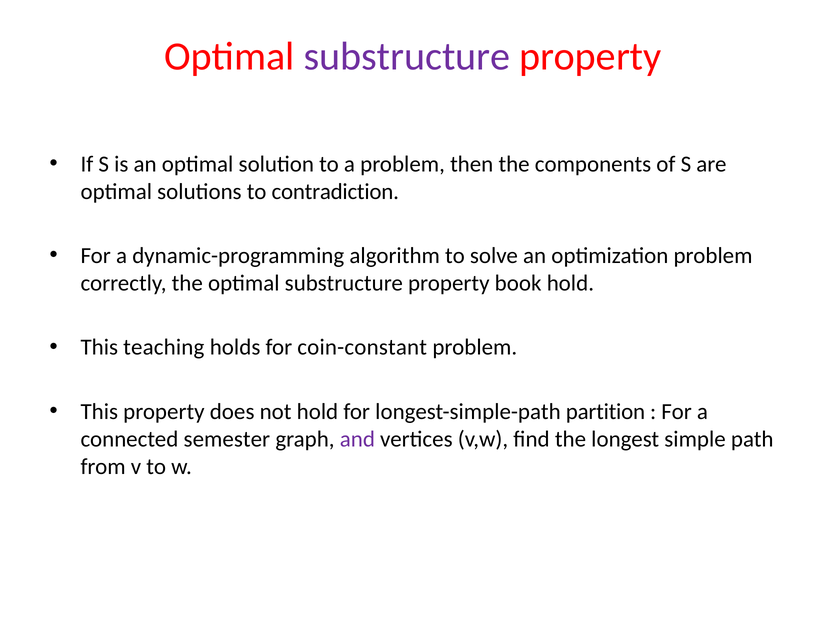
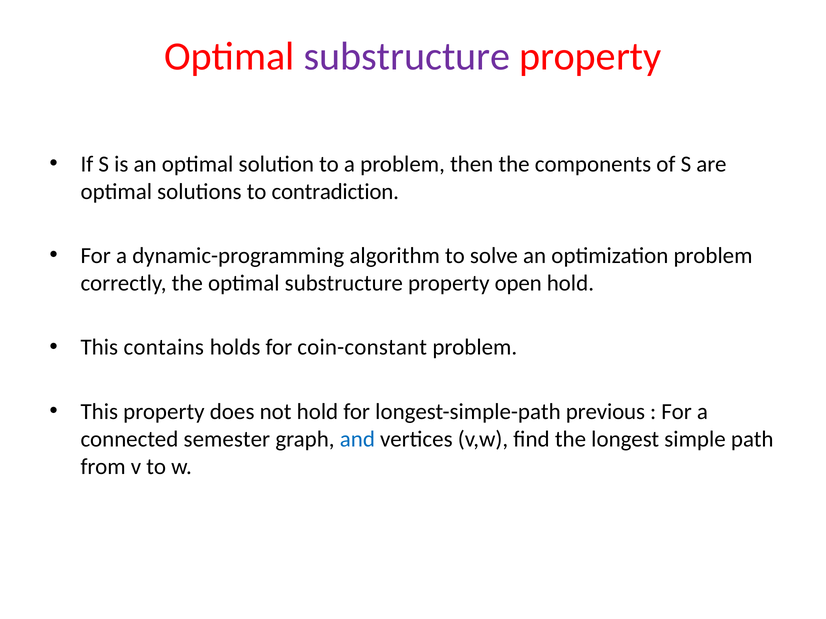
book: book -> open (518, 283)
teaching: teaching -> contains (164, 348)
partition: partition -> previous (605, 412)
and colour: purple -> blue (357, 439)
